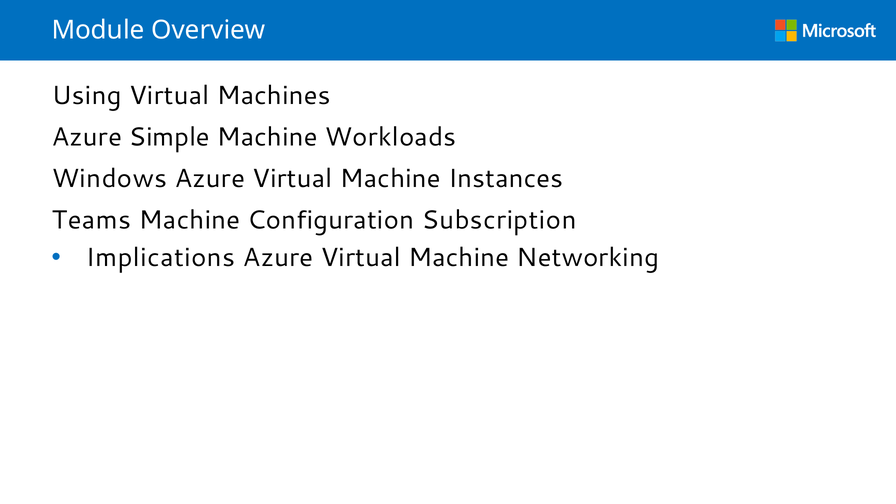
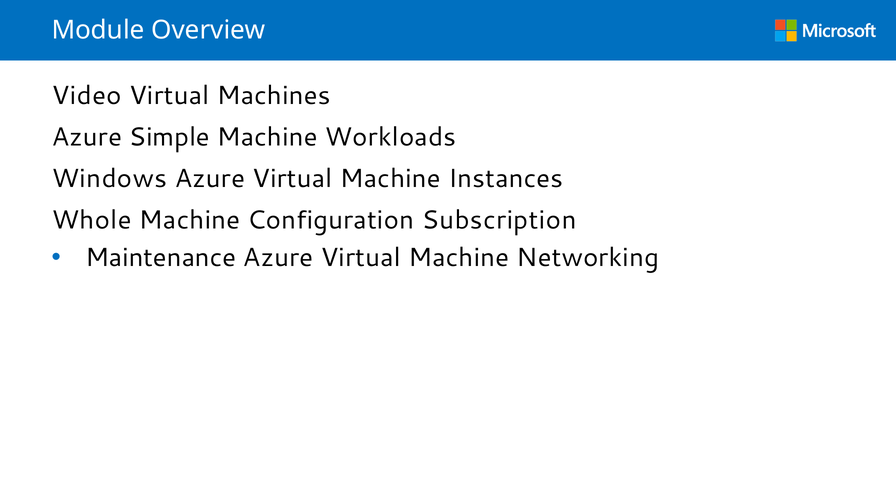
Using: Using -> Video (87, 96)
Teams: Teams -> Whole (92, 220)
Implications: Implications -> Maintenance (161, 258)
